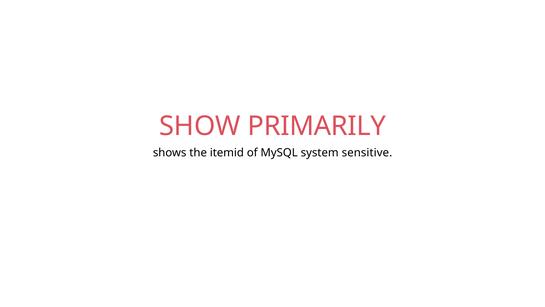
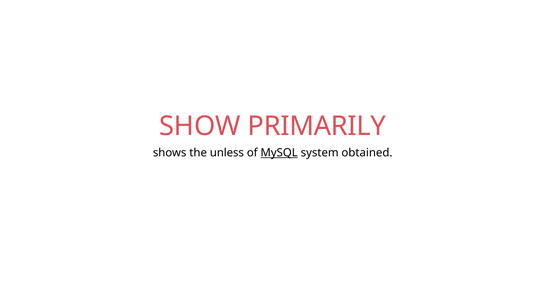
itemid: itemid -> unless (227, 153)
MySQL underline: none -> present (279, 153)
sensitive: sensitive -> obtained (367, 153)
